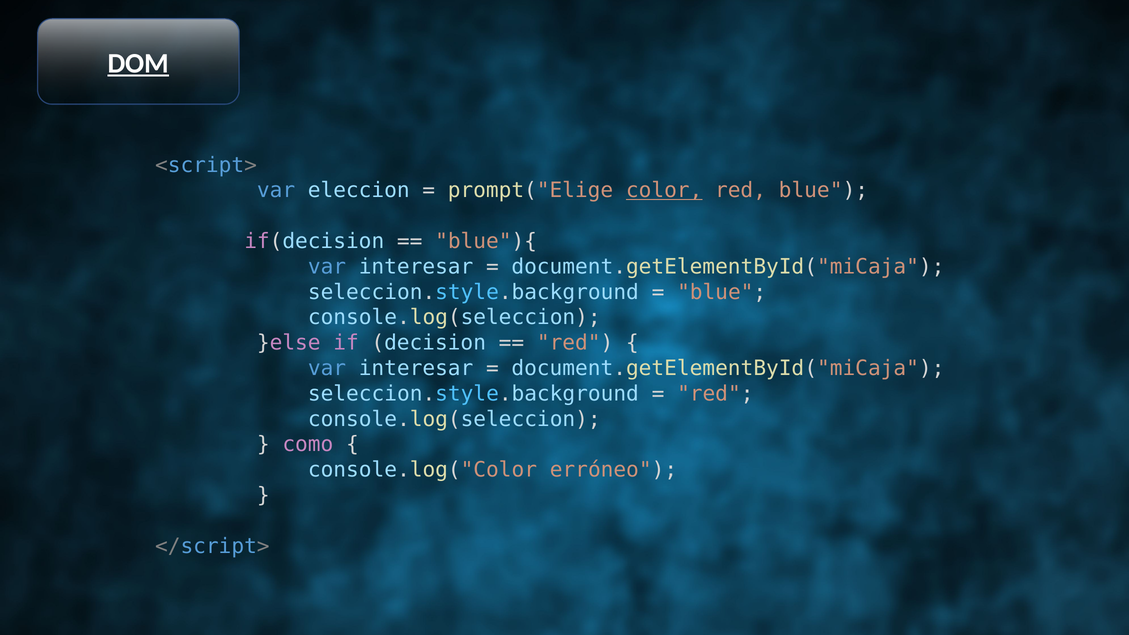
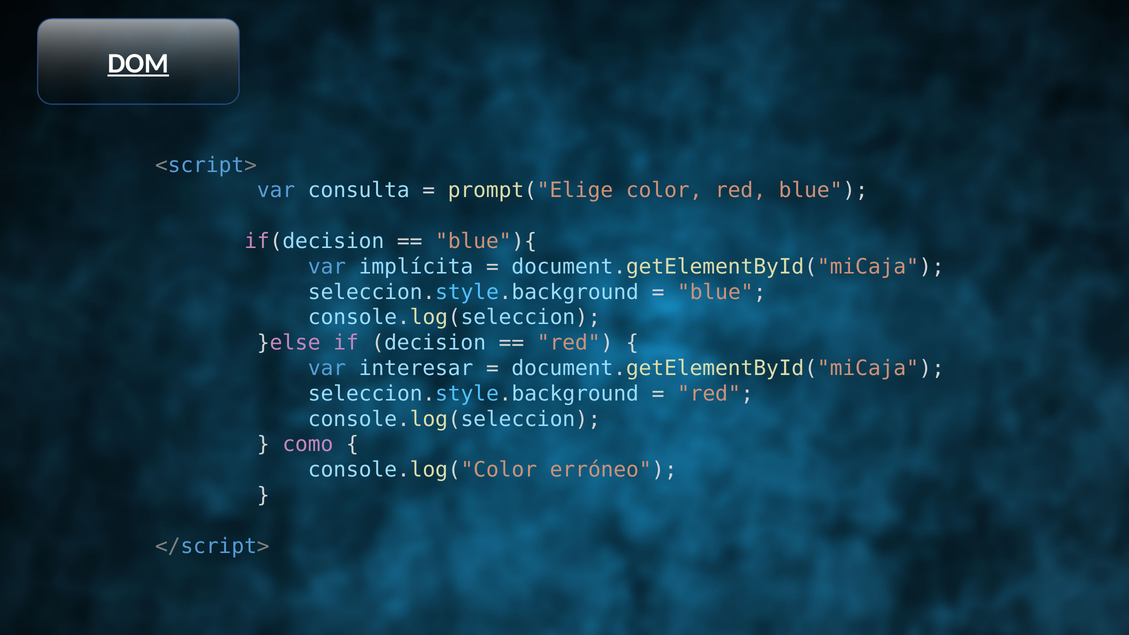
eleccion: eleccion -> consulta (359, 190)
color underline: present -> none (664, 190)
interesar: interesar -> implícita (416, 267)
